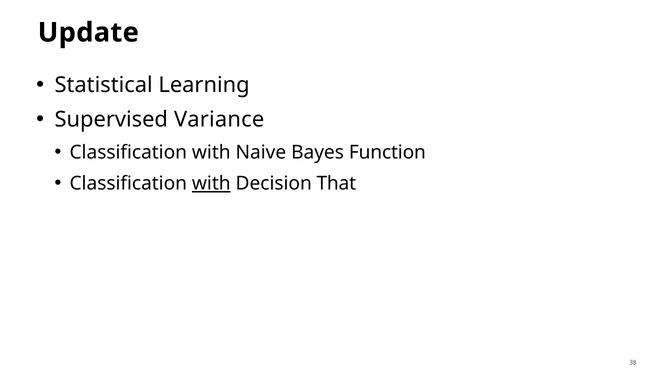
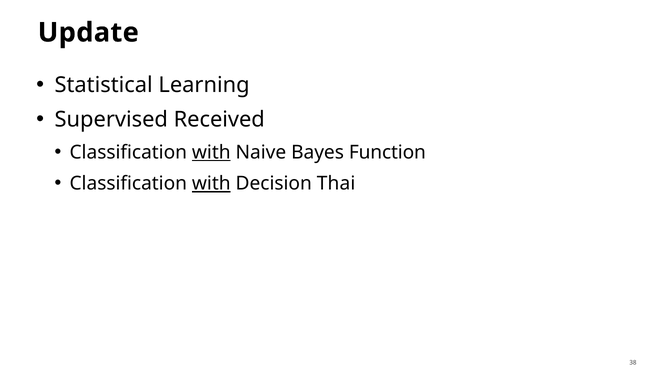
Variance: Variance -> Received (219, 120)
with underline: none -> present (211, 152)
That: That -> Thai (336, 183)
